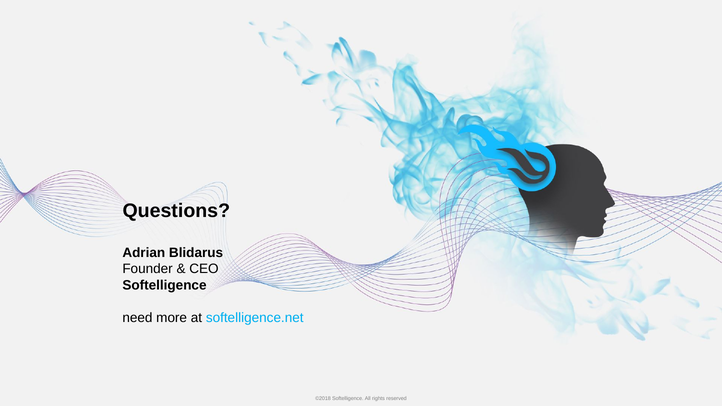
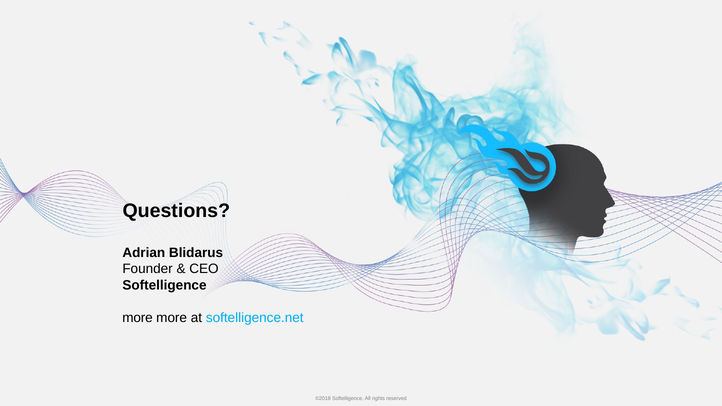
need: need -> more (138, 318)
